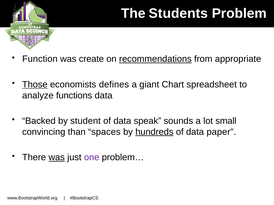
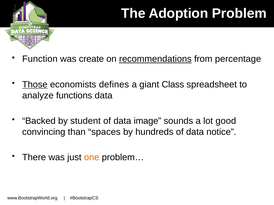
Students: Students -> Adoption (178, 14)
appropriate: appropriate -> percentage (238, 59)
Chart: Chart -> Class (173, 85)
speak: speak -> image (148, 121)
small: small -> good (226, 121)
hundreds underline: present -> none (154, 132)
paper: paper -> notice (221, 132)
was underline: present -> none (57, 158)
one colour: purple -> orange (92, 158)
